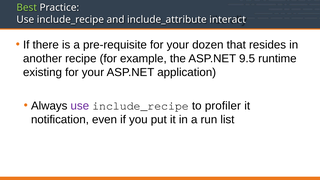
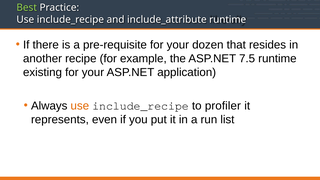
include_attribute interact: interact -> runtime (228, 19)
9.5: 9.5 -> 7.5 (247, 59)
use colour: purple -> orange (80, 106)
notification: notification -> represents (60, 120)
